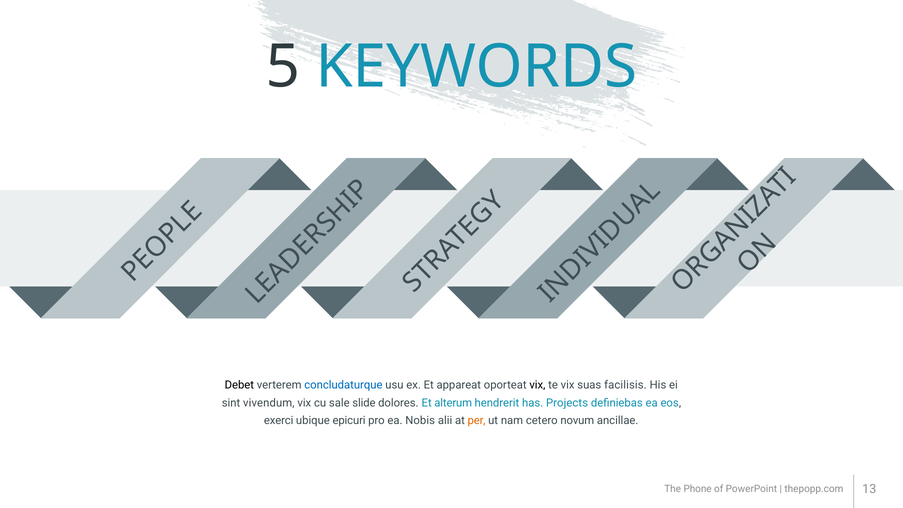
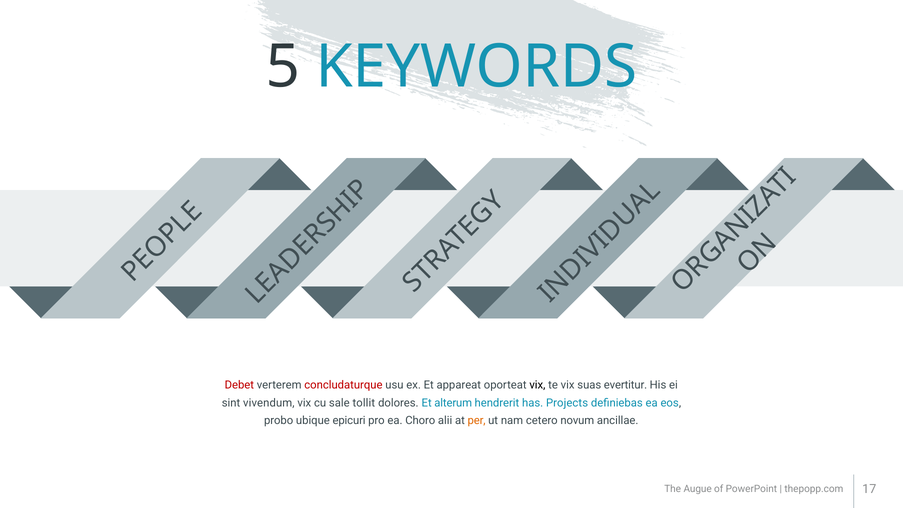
Debet colour: black -> red (239, 385)
concludaturque colour: blue -> red (343, 385)
facilisis: facilisis -> evertitur (626, 385)
slide: slide -> tollit (364, 403)
exerci: exerci -> probo (279, 420)
Nobis: Nobis -> Choro (420, 420)
Phone: Phone -> Augue (698, 489)
13: 13 -> 17 (869, 489)
